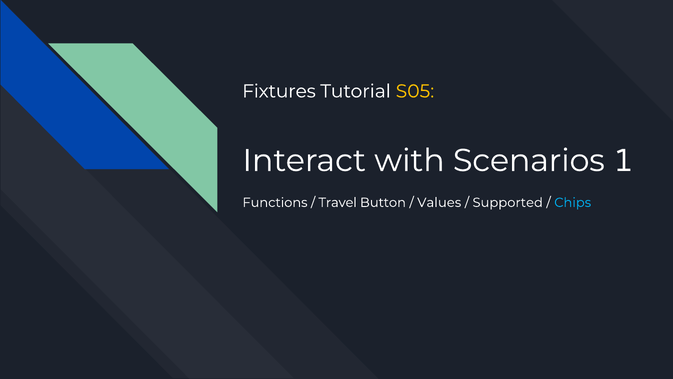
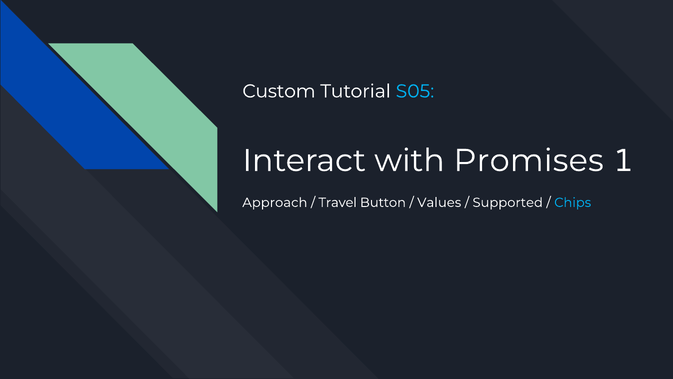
Fixtures: Fixtures -> Custom (279, 91)
S05 colour: yellow -> light blue (415, 91)
Scenarios: Scenarios -> Promises (529, 160)
Functions: Functions -> Approach (275, 202)
